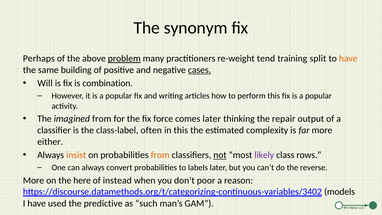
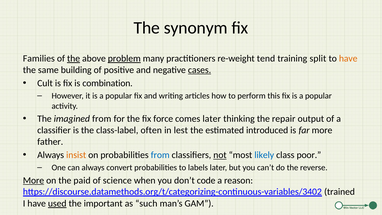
Perhaps: Perhaps -> Families (39, 58)
the underline: none -> present (74, 58)
Will: Will -> Cult (45, 83)
in this: this -> lest (181, 130)
complexity: complexity -> introduced (267, 130)
either: either -> father (50, 142)
from colour: orange -> blue (160, 155)
likely colour: purple -> blue (264, 155)
rows: rows -> poor (309, 155)
More underline: none -> present (33, 180)
here: here -> paid (82, 180)
instead: instead -> science (117, 180)
poor: poor -> code (206, 180)
models: models -> trained (340, 192)
used underline: none -> present (57, 203)
predictive: predictive -> important (103, 203)
